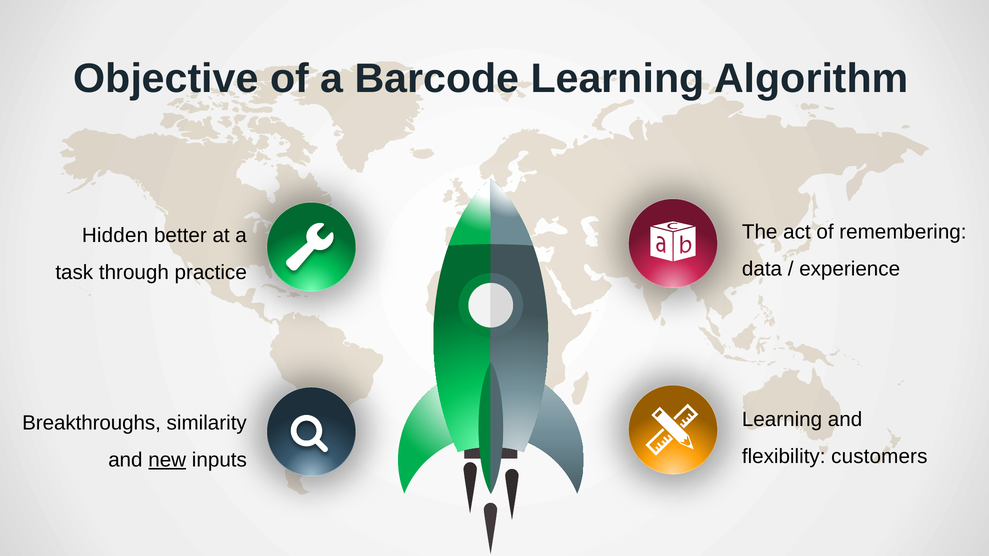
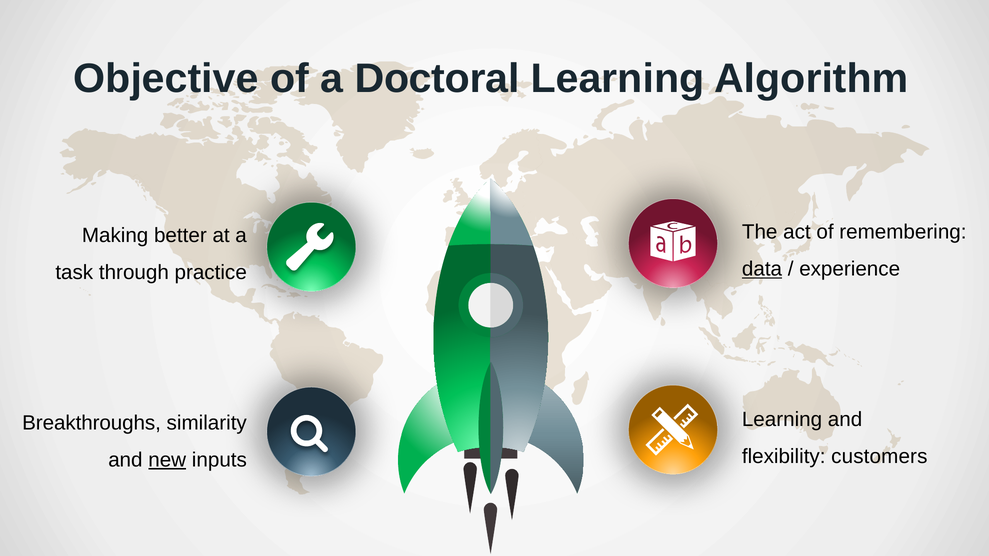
Barcode: Barcode -> Doctoral (437, 79)
Hidden: Hidden -> Making (115, 236)
data underline: none -> present (762, 269)
